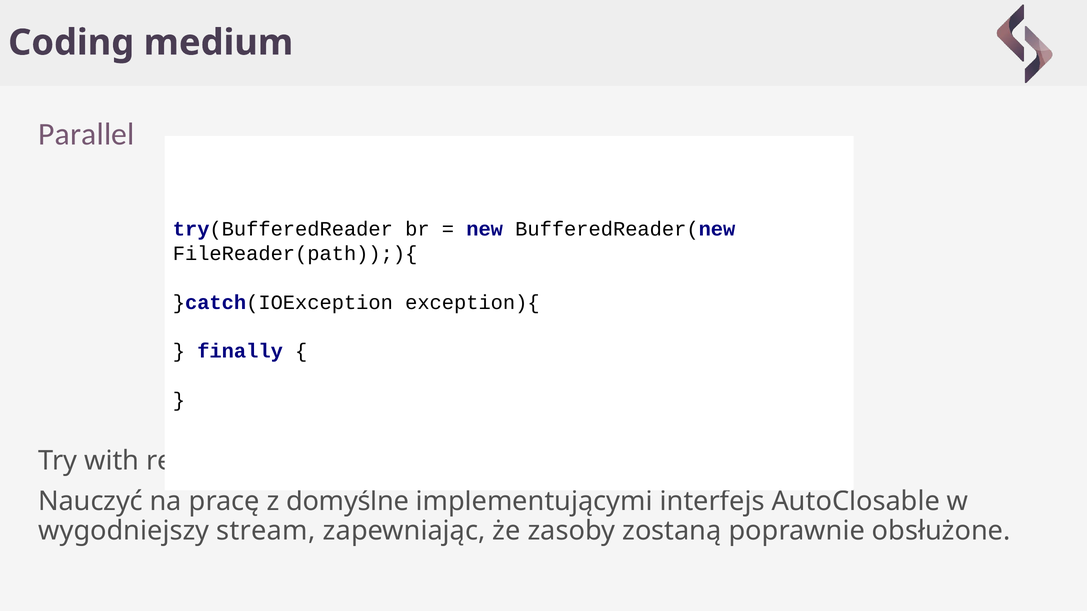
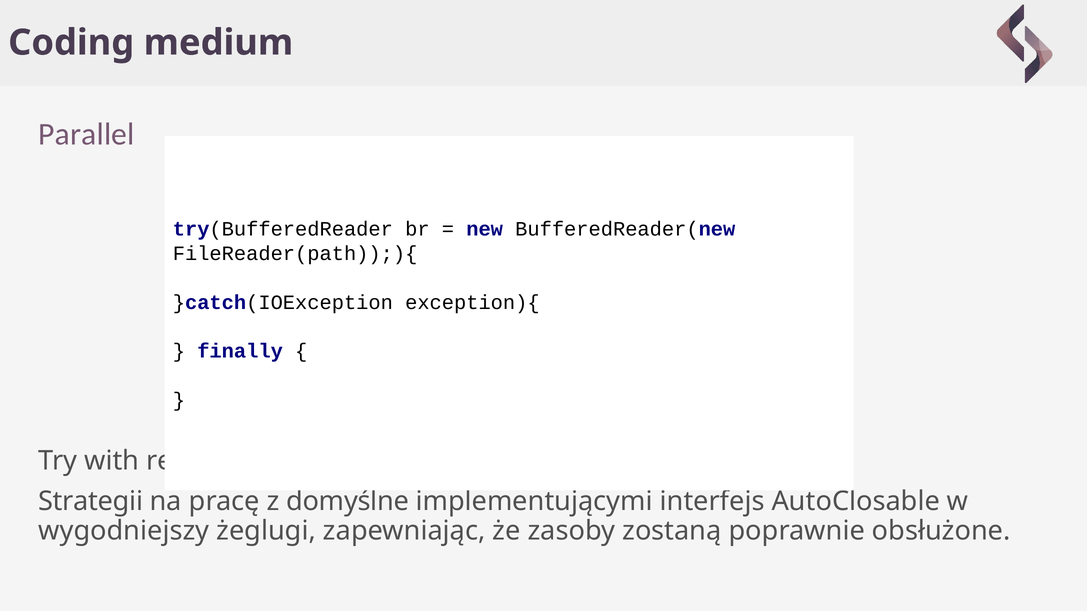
Nauczyć: Nauczyć -> Strategii (91, 502)
stream: stream -> żeglugi (266, 531)
